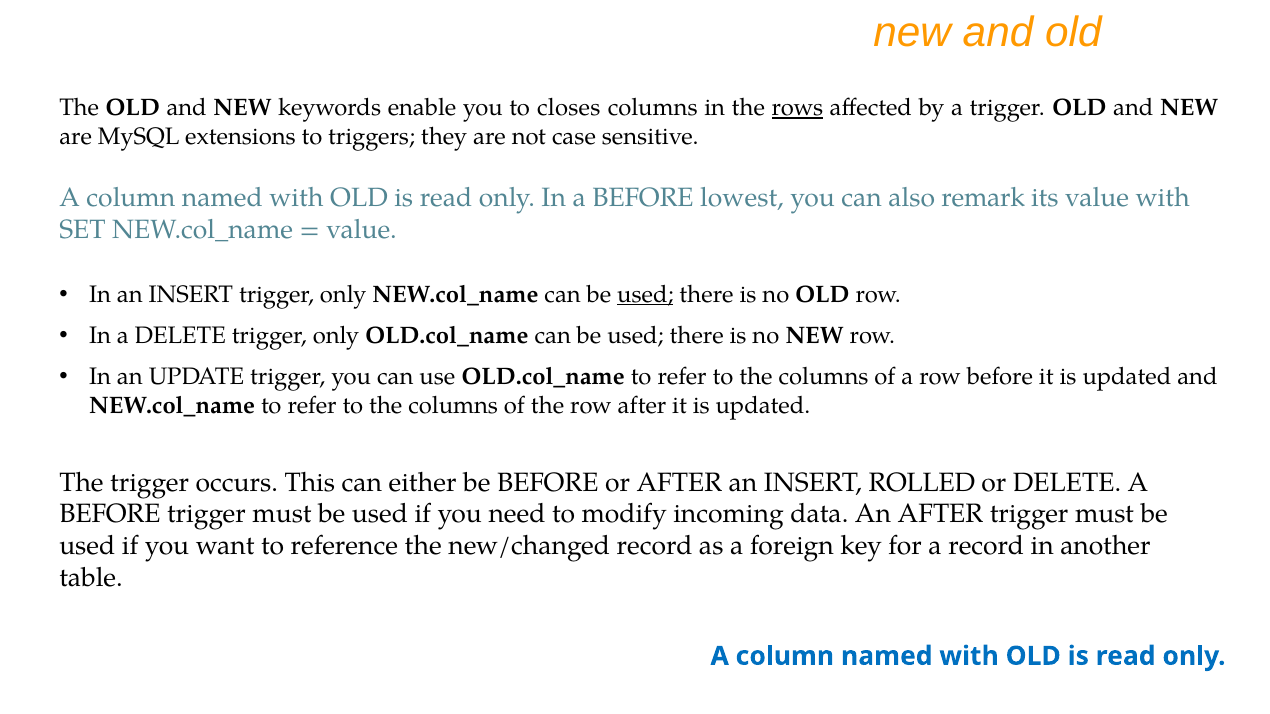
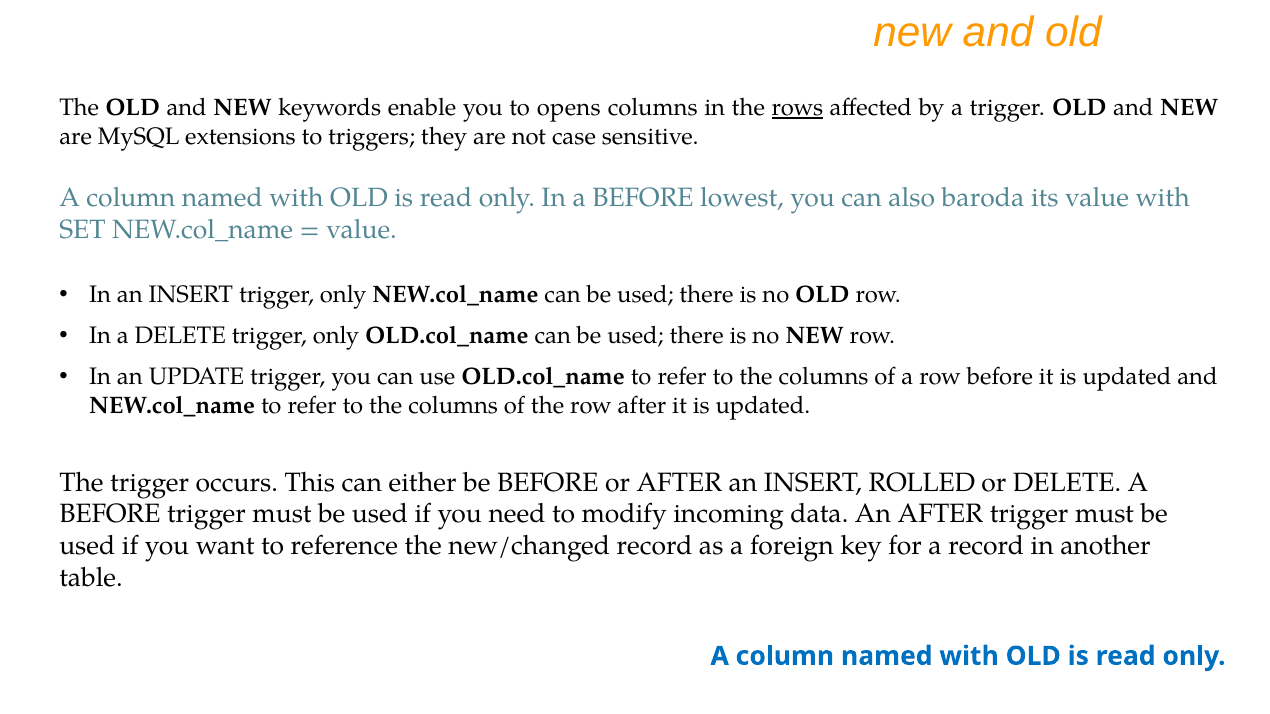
closes: closes -> opens (569, 108)
remark: remark -> baroda (983, 198)
used underline: present -> none (645, 295)
